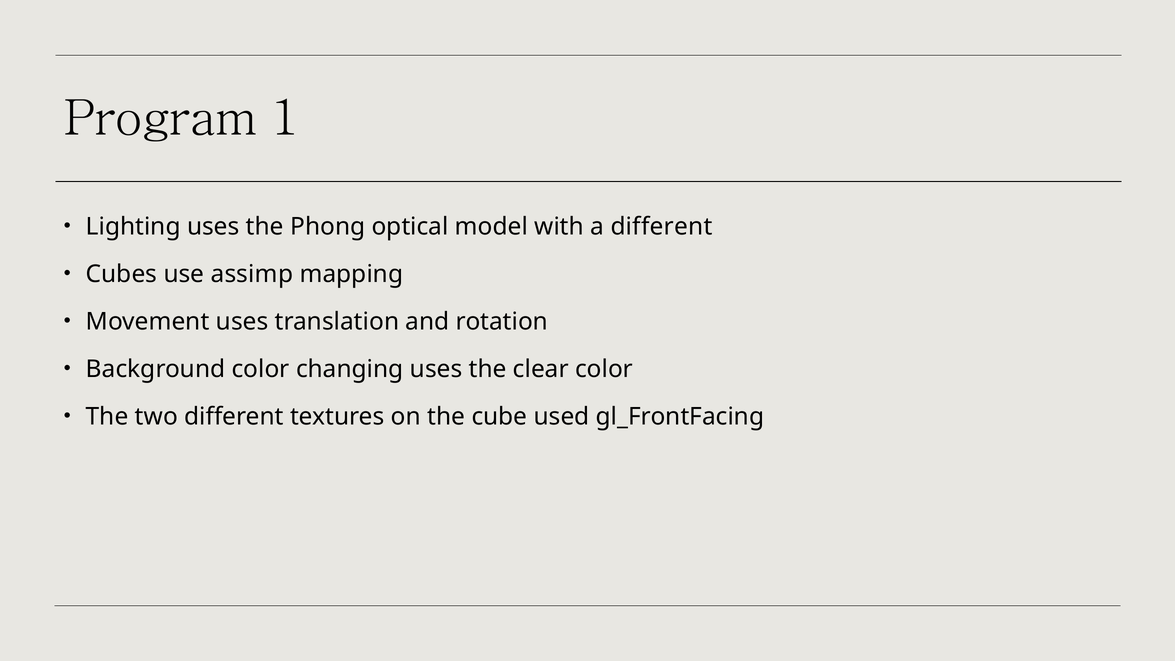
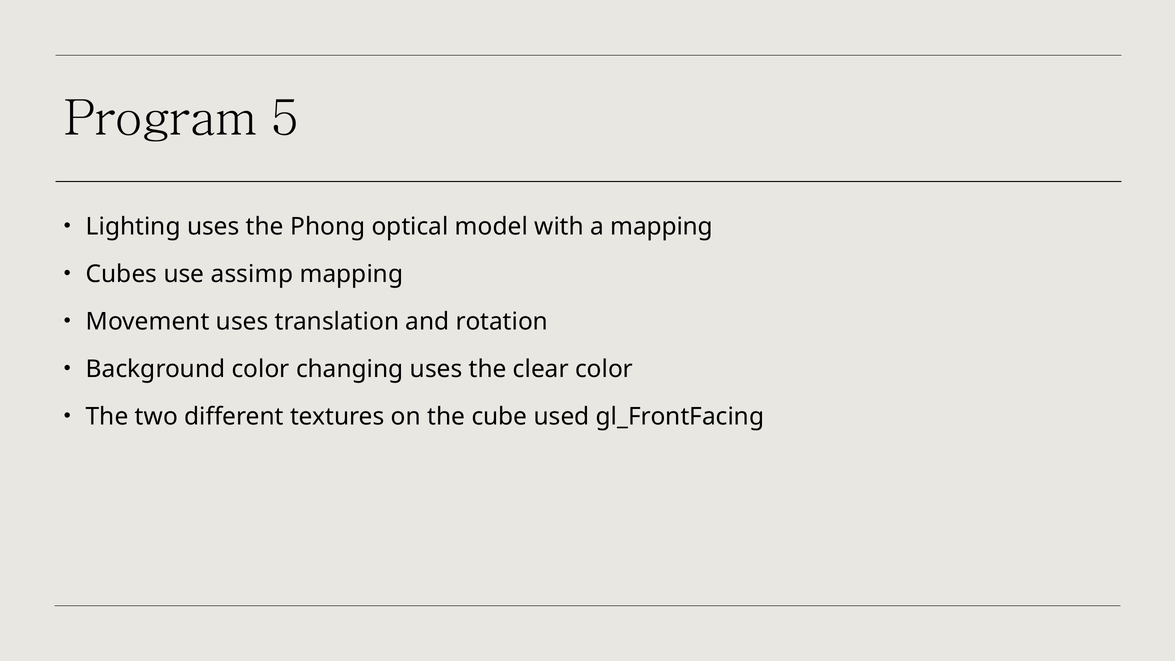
1: 1 -> 5 (285, 118)
a different: different -> mapping (662, 227)
